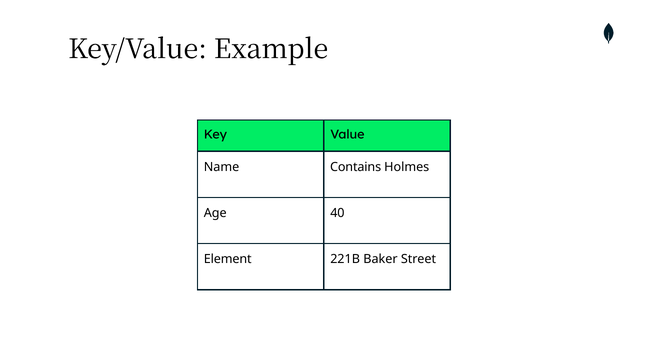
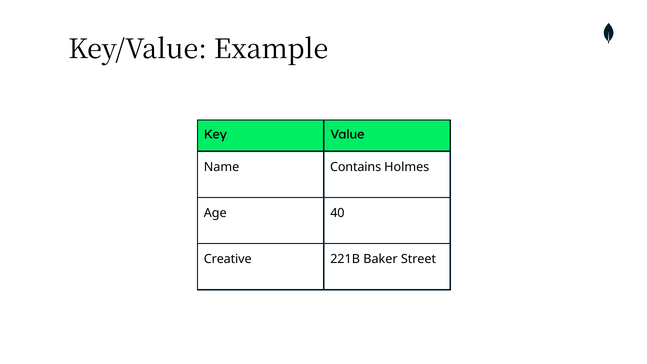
Element: Element -> Creative (228, 259)
